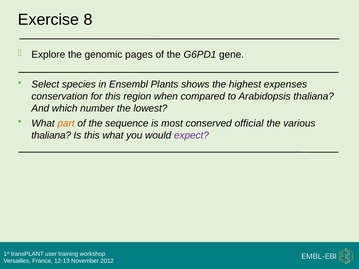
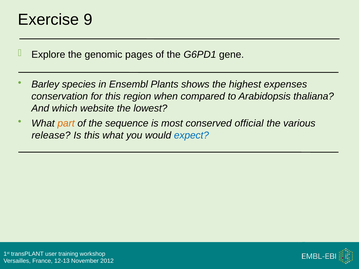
8: 8 -> 9 (88, 20)
Select: Select -> Barley (45, 84)
number: number -> website (97, 108)
thaliana: thaliana -> release (51, 135)
expect colour: purple -> blue (191, 135)
